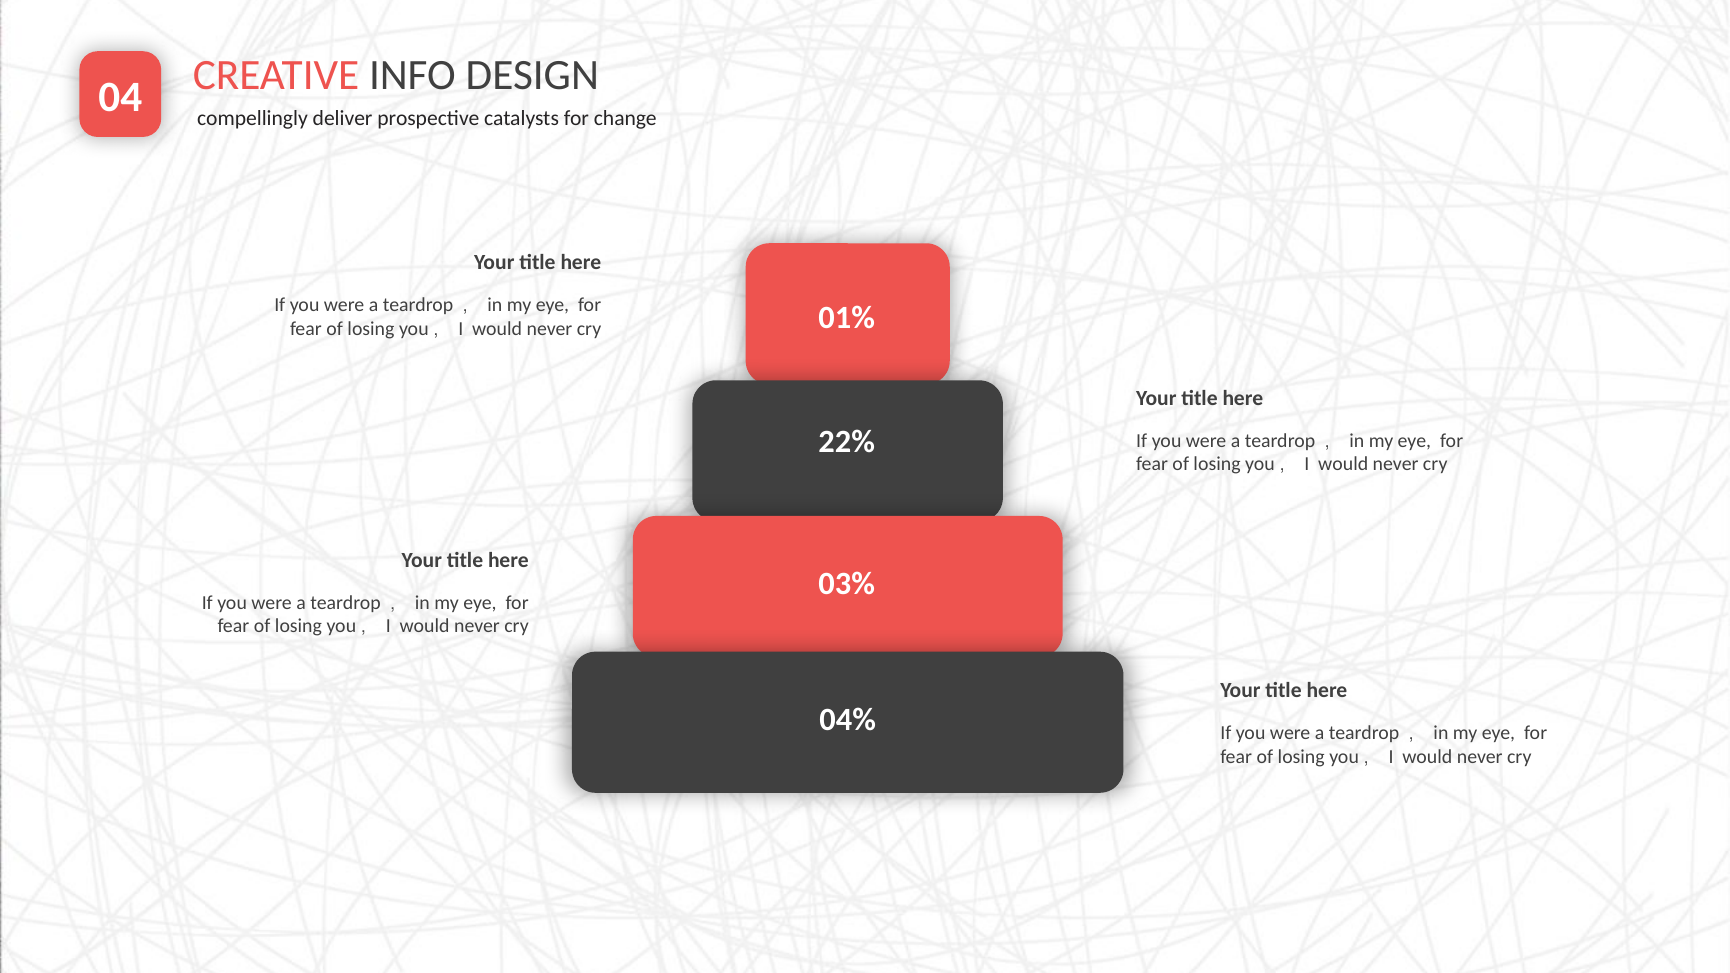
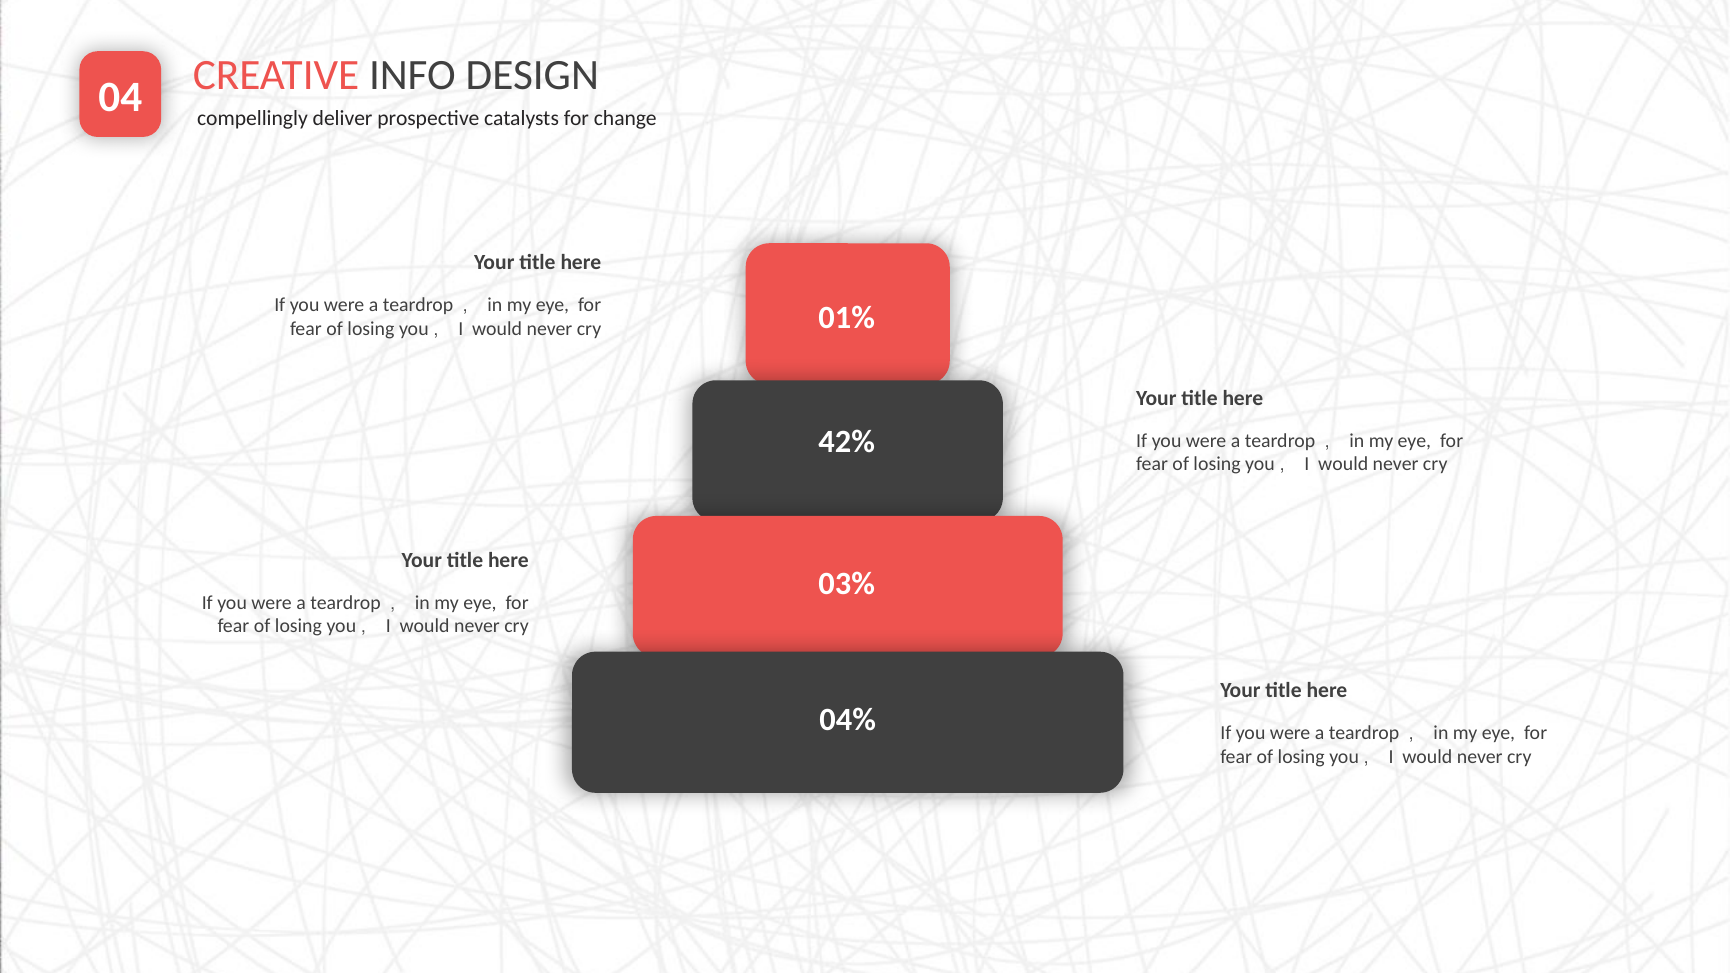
22%: 22% -> 42% (847, 441)
